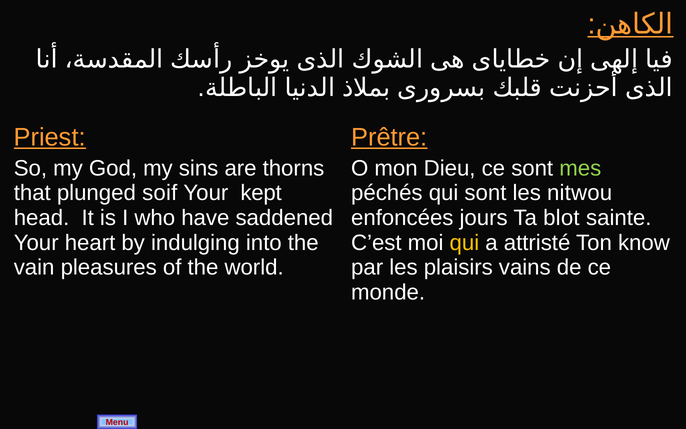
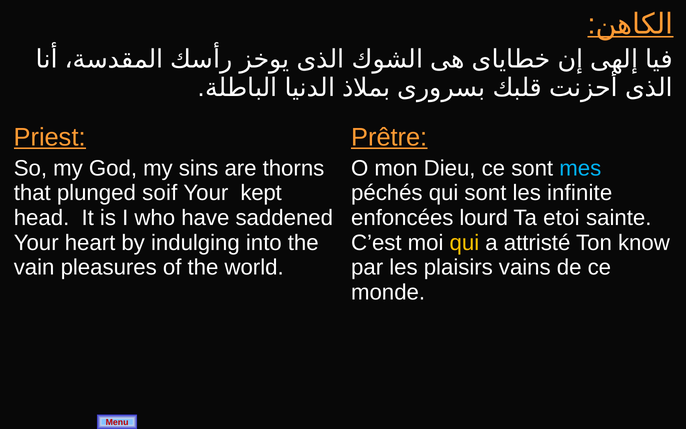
mes colour: light green -> light blue (580, 168)
nitwou: nitwou -> infinite (580, 193)
jours: jours -> lourd (484, 218)
blot: blot -> etoi (561, 218)
